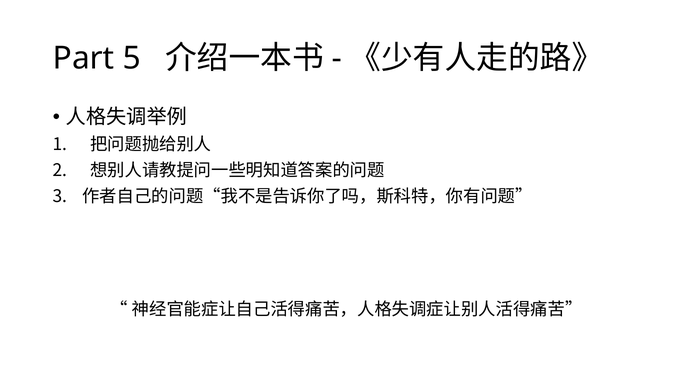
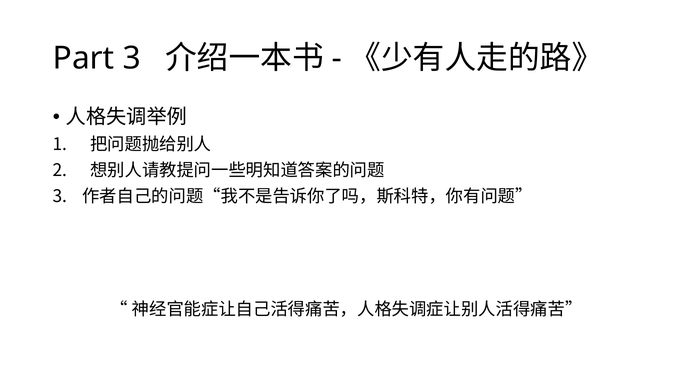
Part 5: 5 -> 3 (132, 58)
